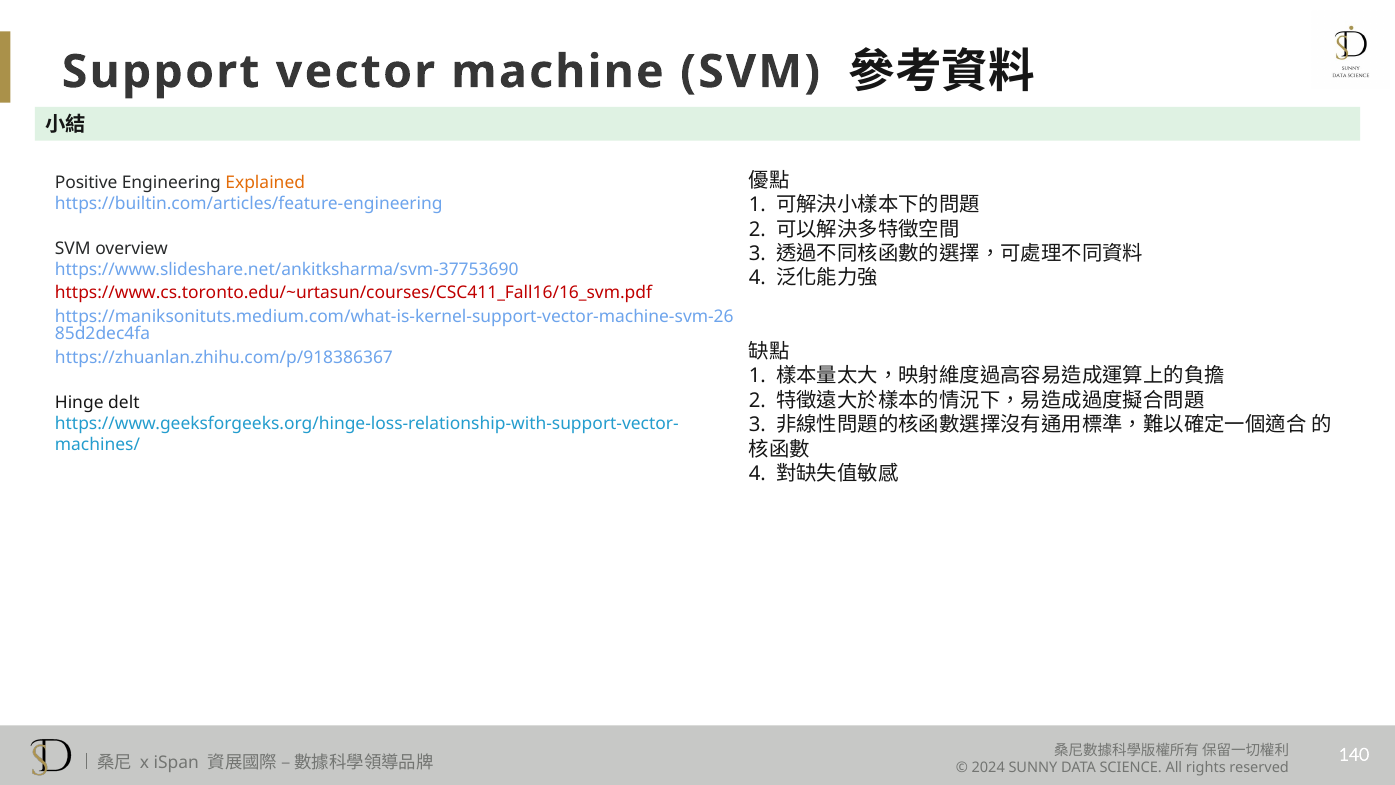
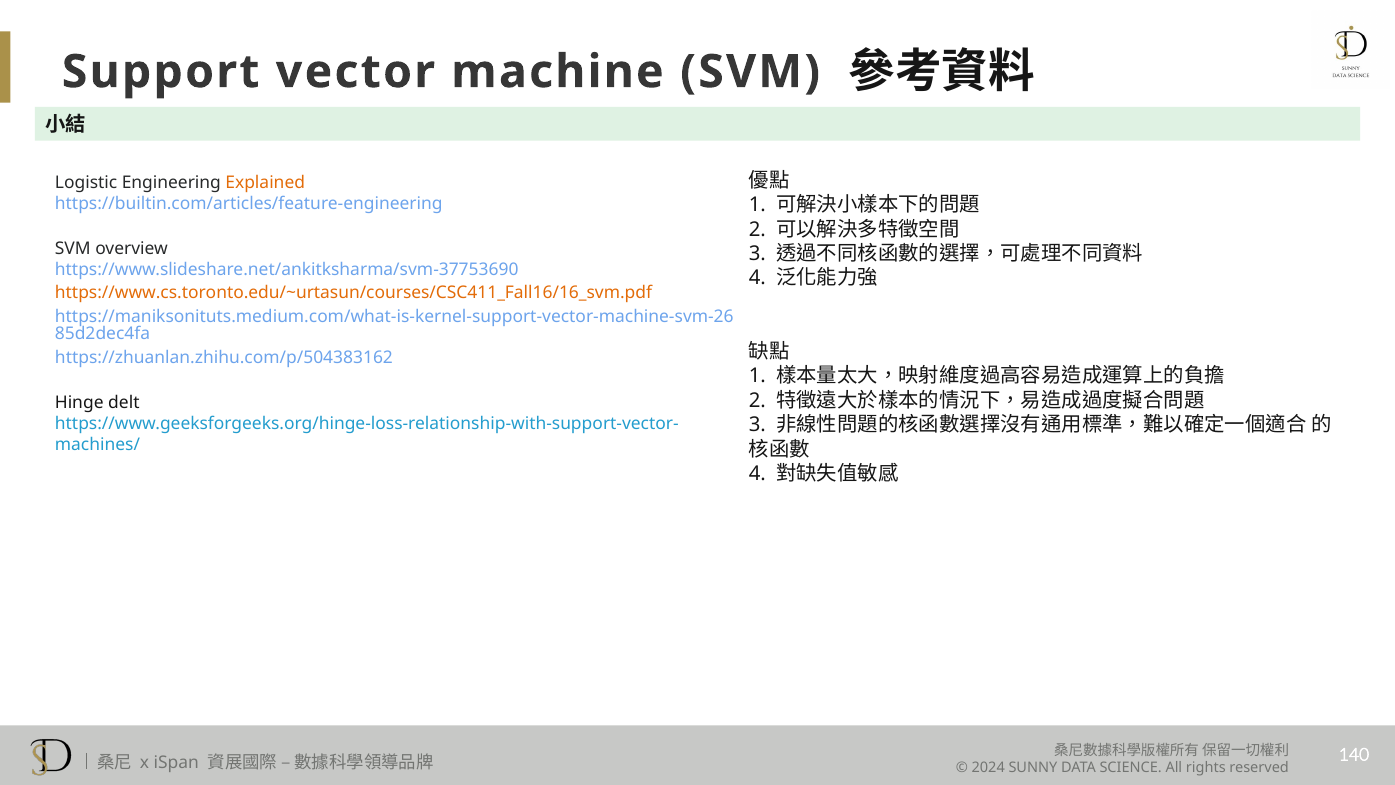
Positive: Positive -> Logistic (86, 183)
https://www.cs.toronto.edu/~urtasun/courses/CSC411_Fall16/16_svm.pdf colour: red -> orange (354, 293)
https://zhuanlan.zhihu.com/p/918386367: https://zhuanlan.zhihu.com/p/918386367 -> https://zhuanlan.zhihu.com/p/504383162 (224, 358)
